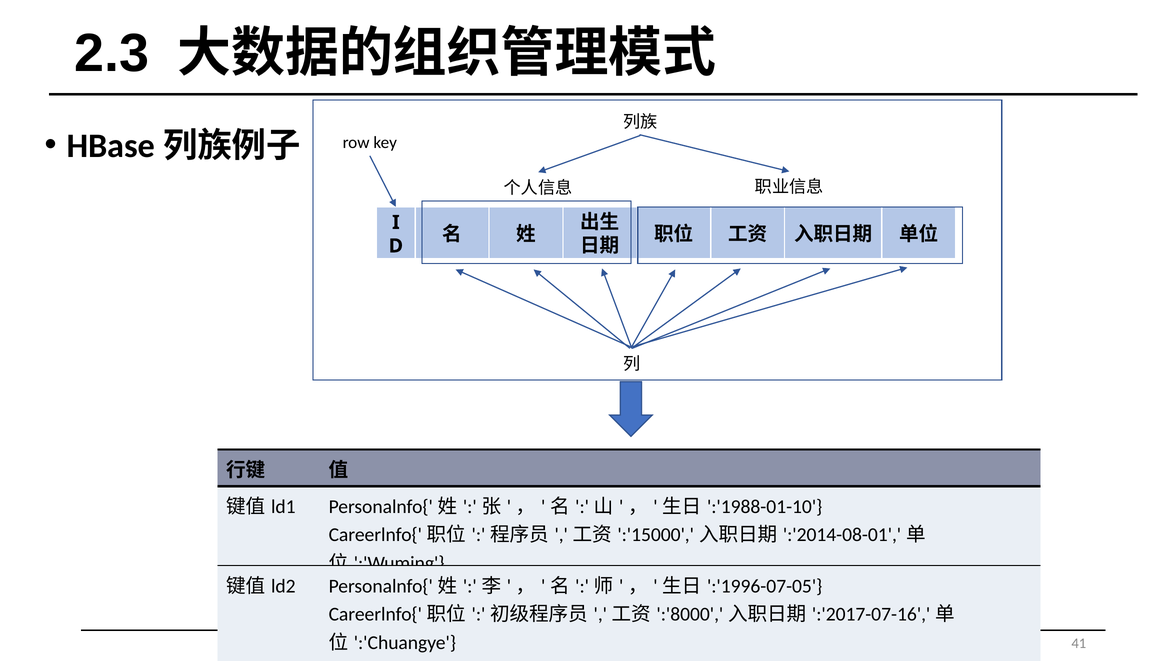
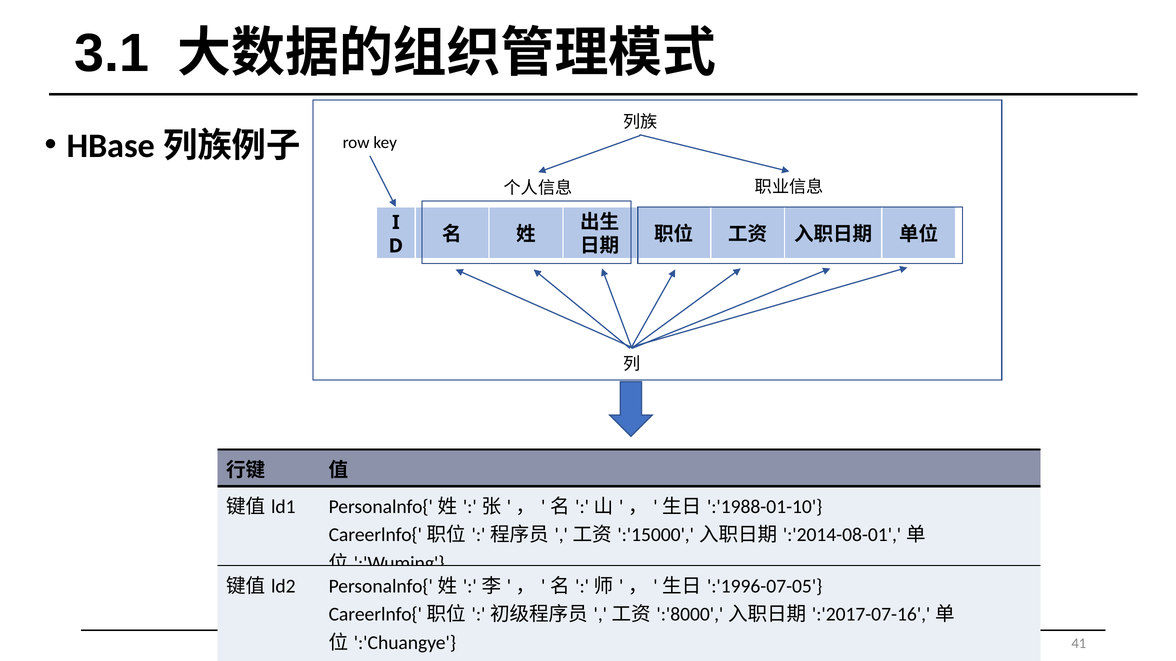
2.3: 2.3 -> 3.1 (112, 53)
